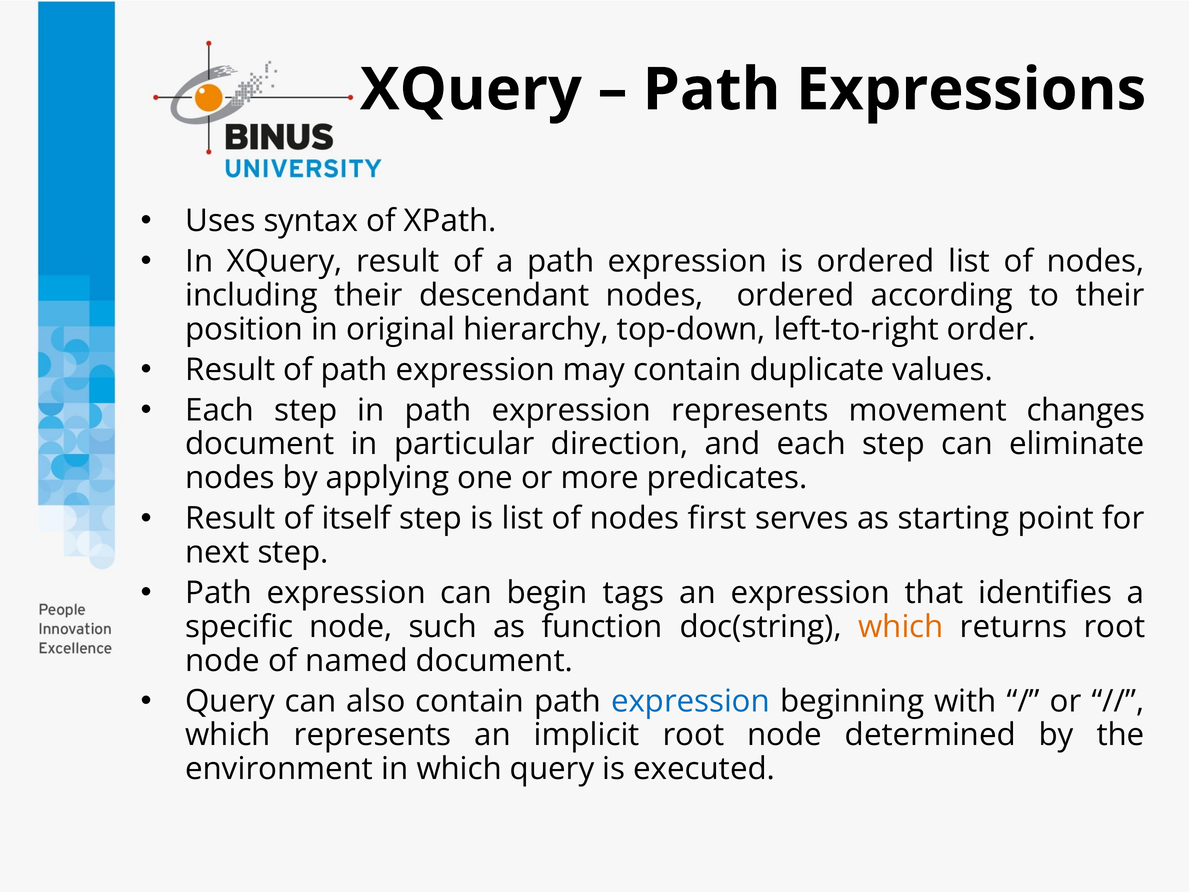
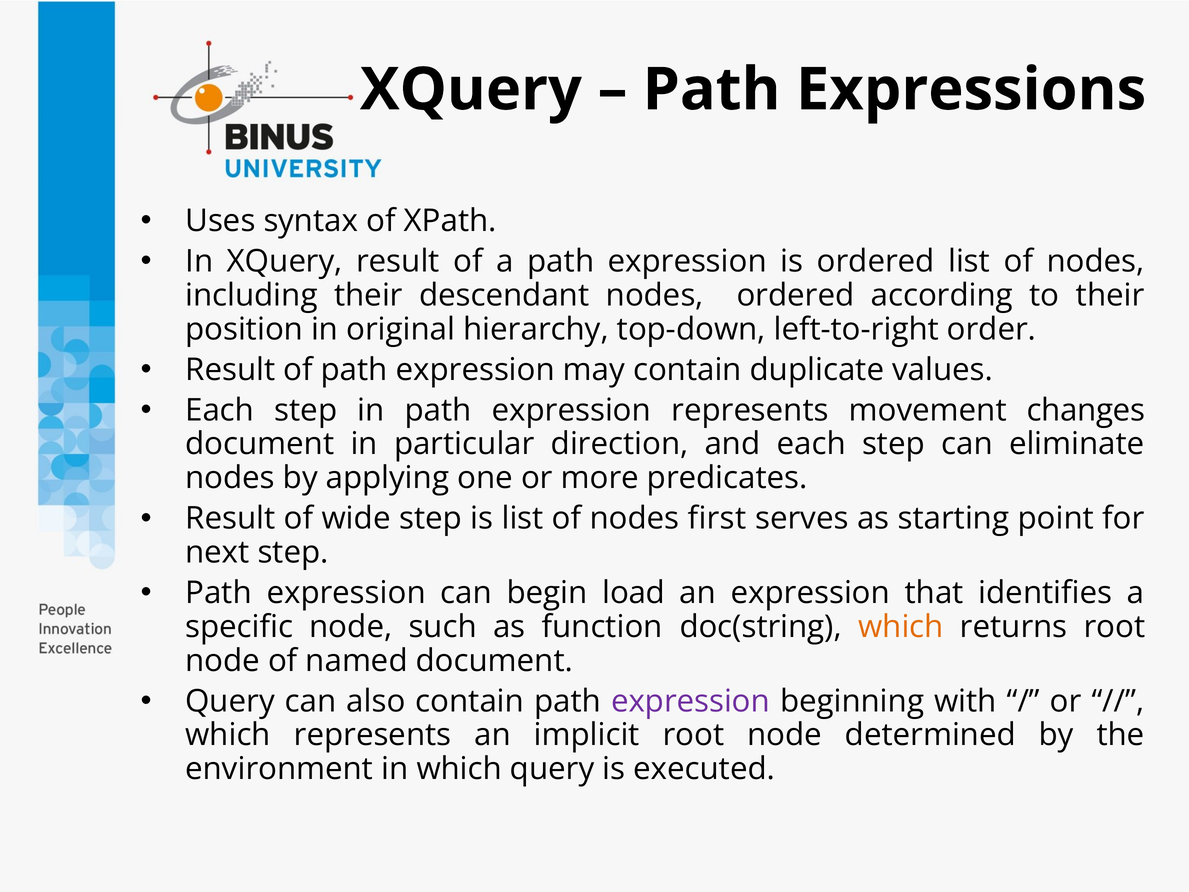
itself: itself -> wide (356, 518)
tags: tags -> load (634, 593)
expression colour: blue -> purple (691, 701)
